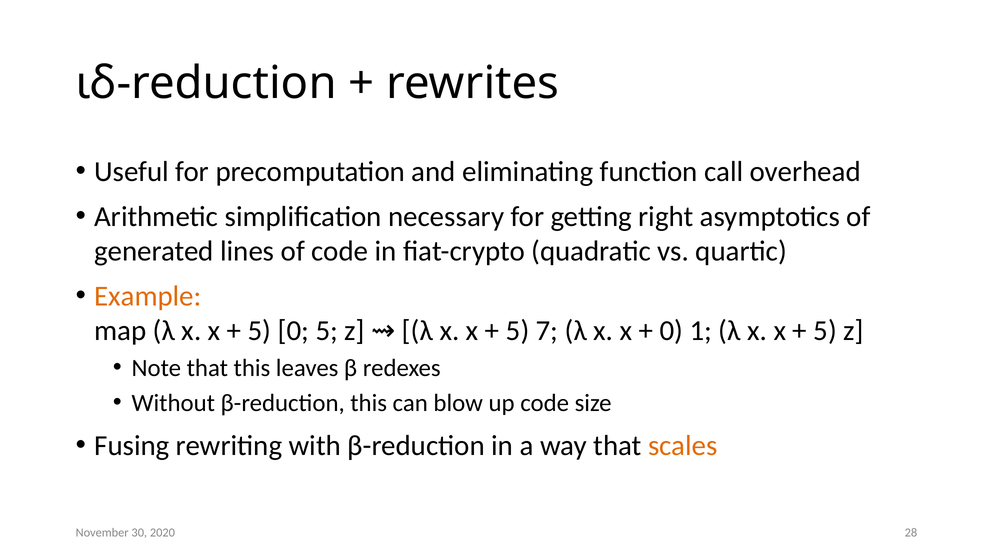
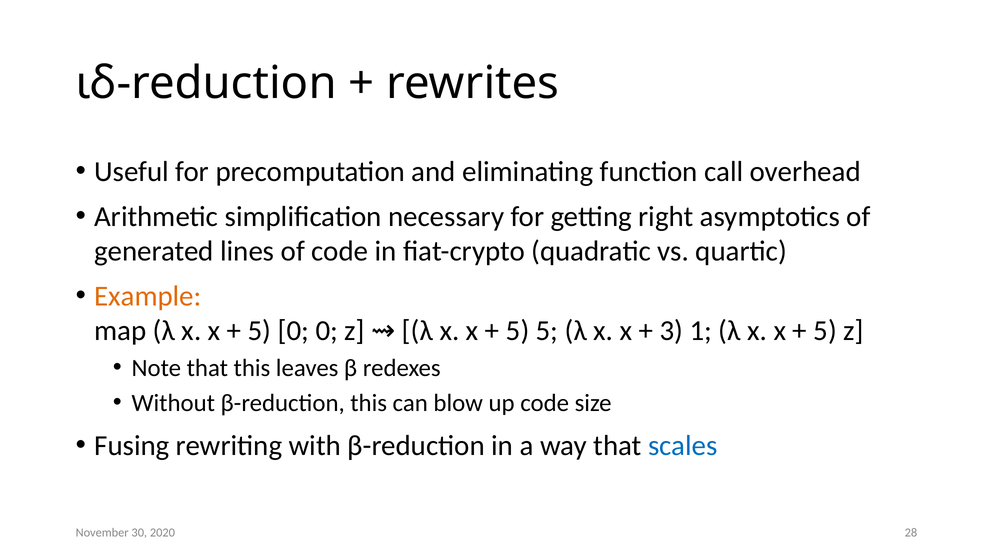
5 7: 7 -> 5 (547, 331)
0: 0 -> 3 (671, 331)
0 5: 5 -> 0 (327, 331)
scales colour: orange -> blue (683, 446)
